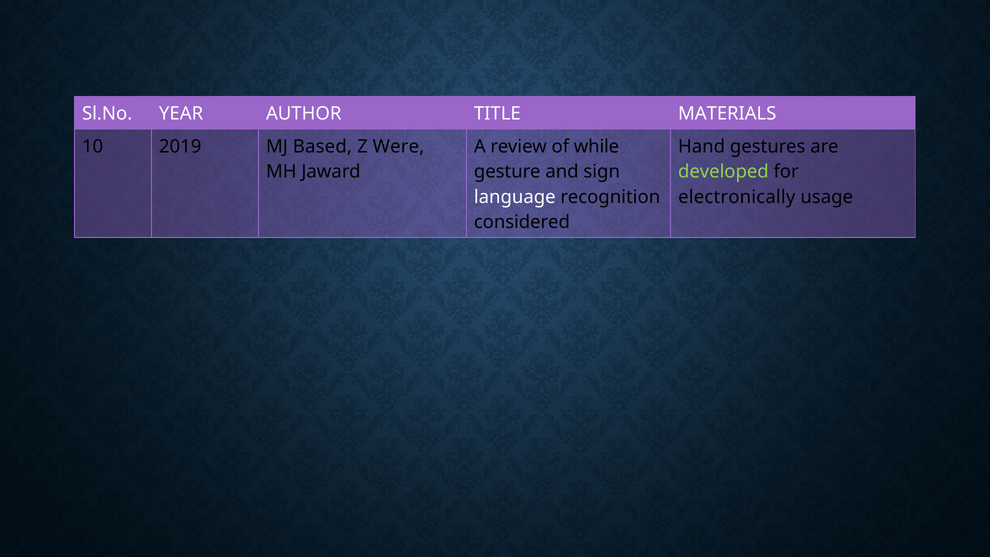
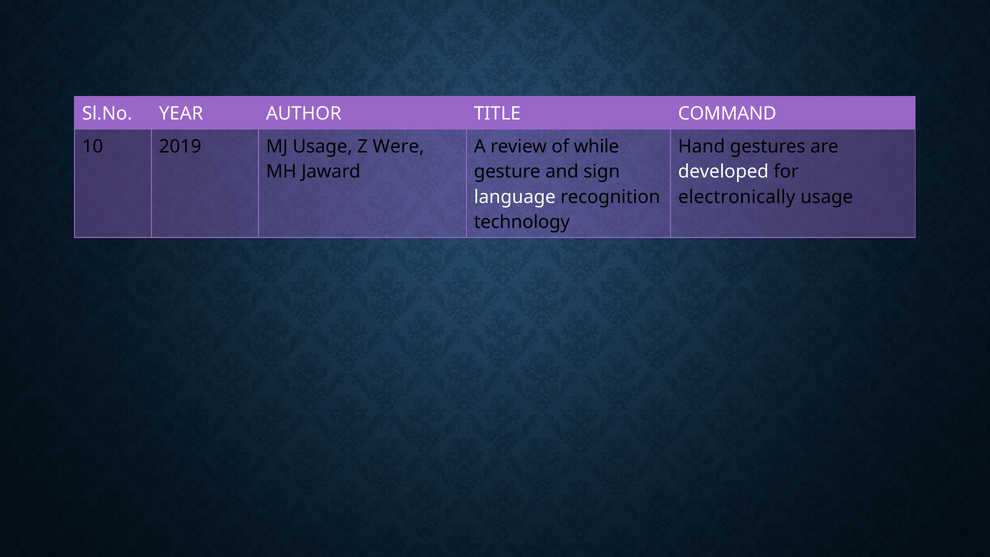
MATERIALS: MATERIALS -> COMMAND (727, 114)
MJ Based: Based -> Usage (322, 146)
developed colour: light green -> white (723, 172)
considered: considered -> technology (522, 222)
